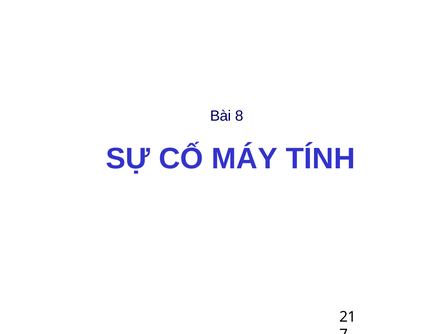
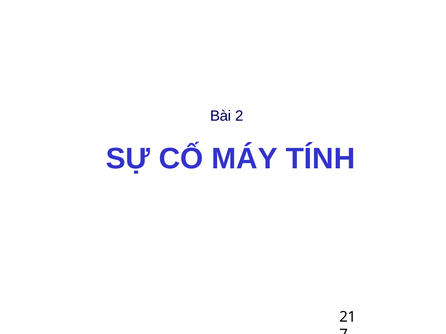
8: 8 -> 2 (239, 116)
